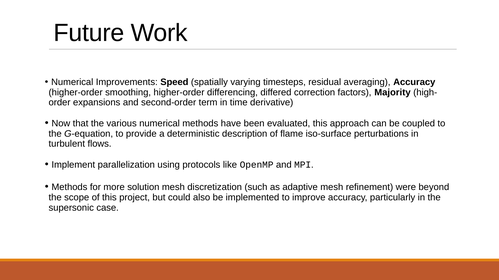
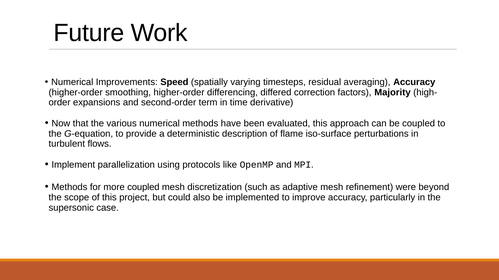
more solution: solution -> coupled (143, 188)
